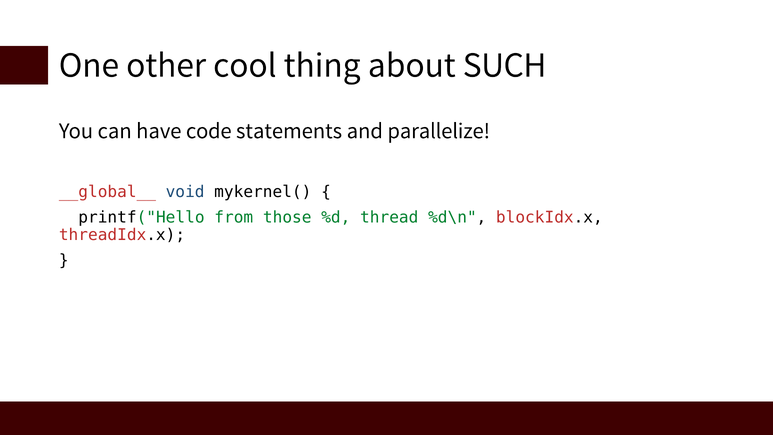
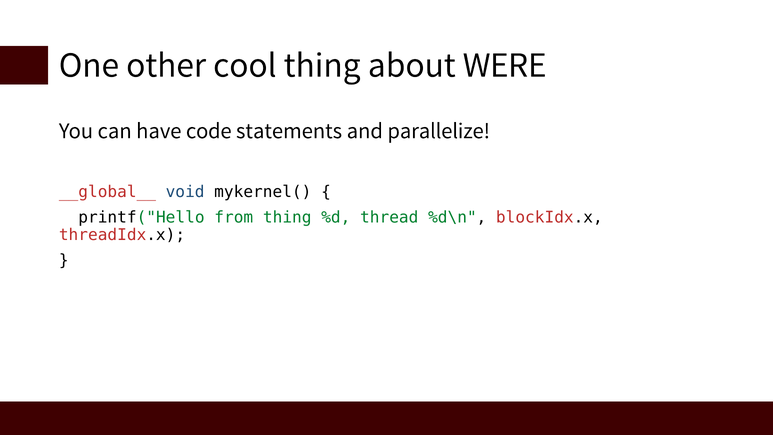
SUCH: SUCH -> WERE (505, 65)
from those: those -> thing (287, 218)
